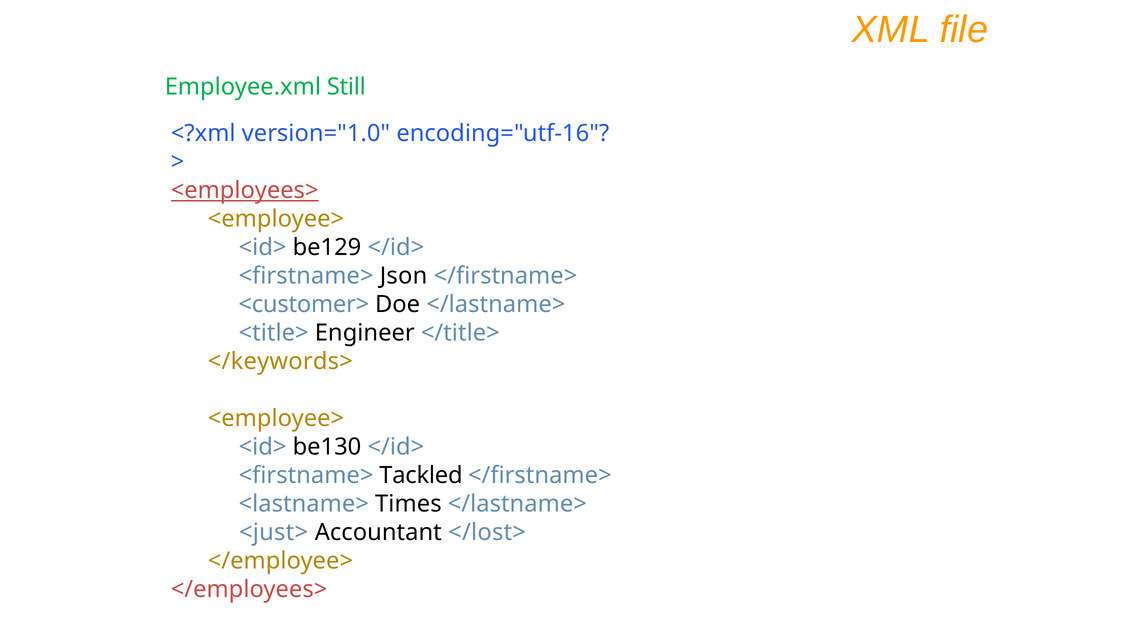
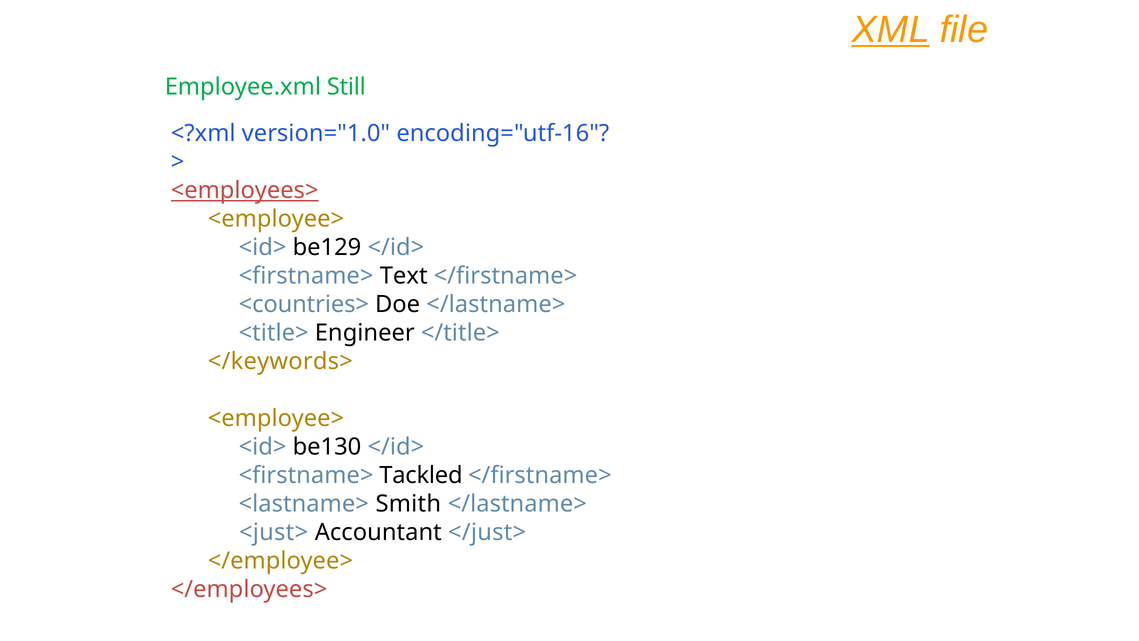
XML underline: none -> present (891, 30)
Json: Json -> Text (404, 276)
<customer>: <customer> -> <countries> (304, 304)
Times: Times -> Smith (408, 504)
</lost>: </lost> -> </just> (487, 532)
